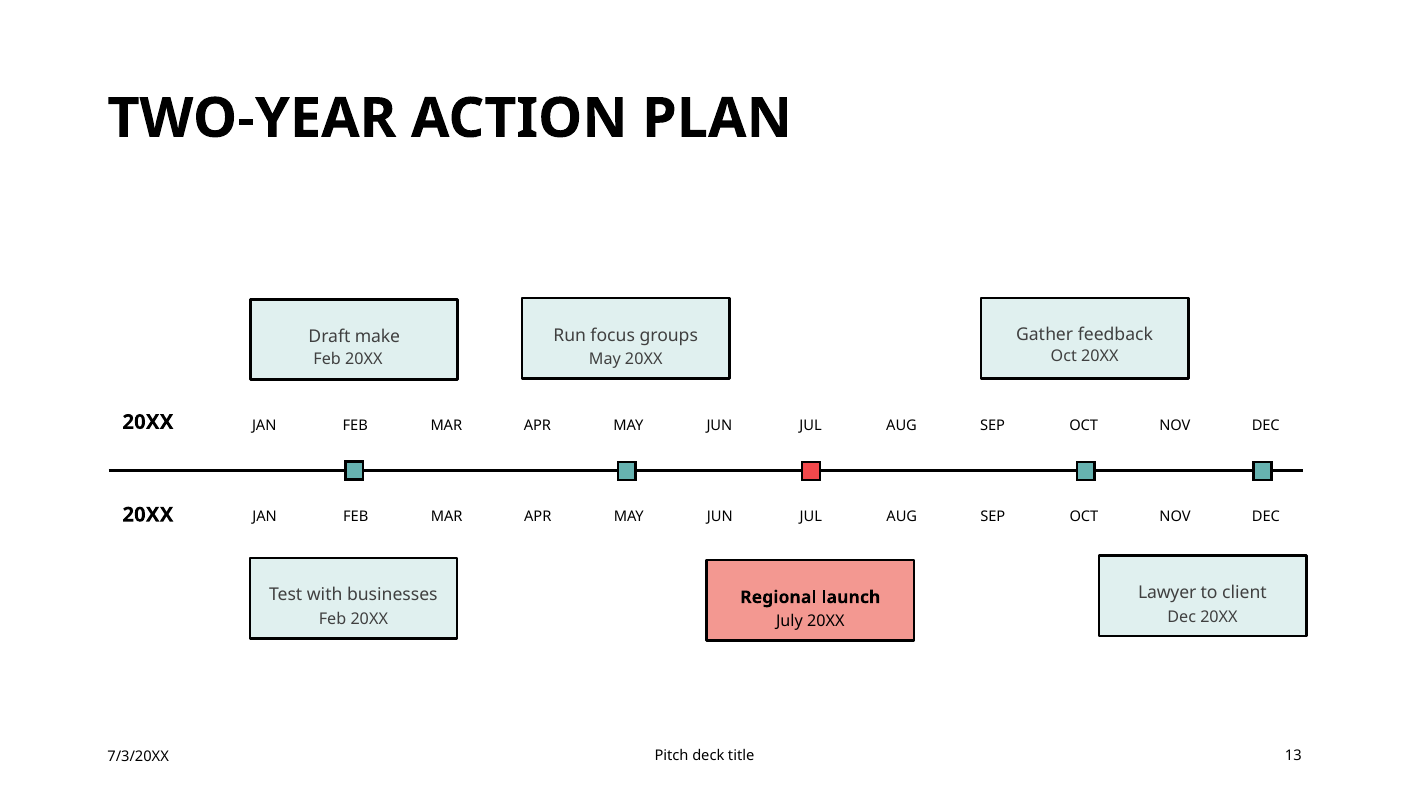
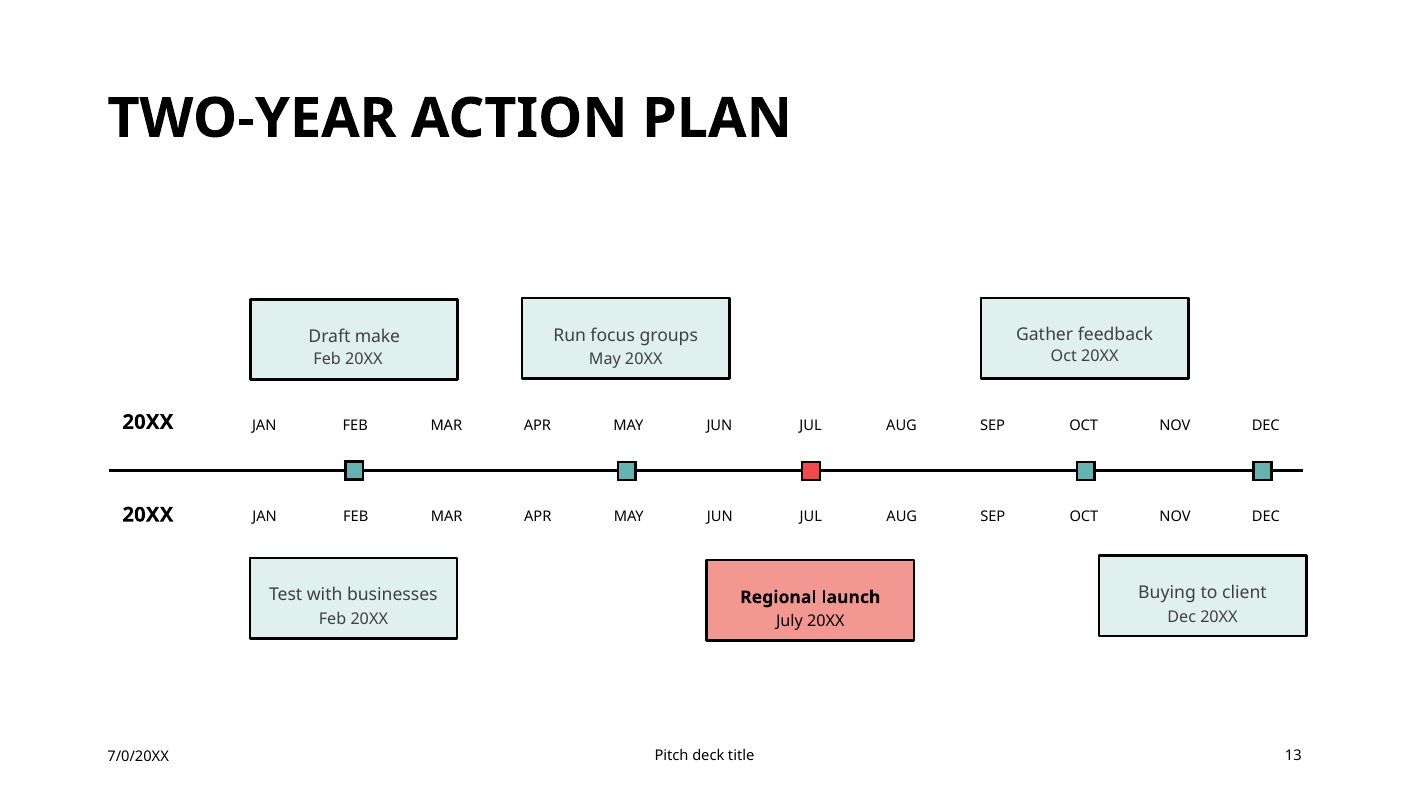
Lawyer: Lawyer -> Buying (1167, 592)
7/3/20XX: 7/3/20XX -> 7/0/20XX (138, 757)
